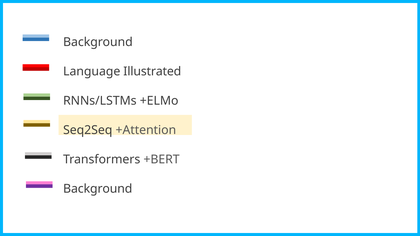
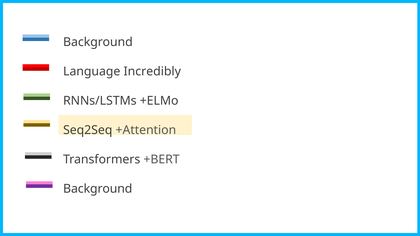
Illustrated: Illustrated -> Incredibly (152, 72)
